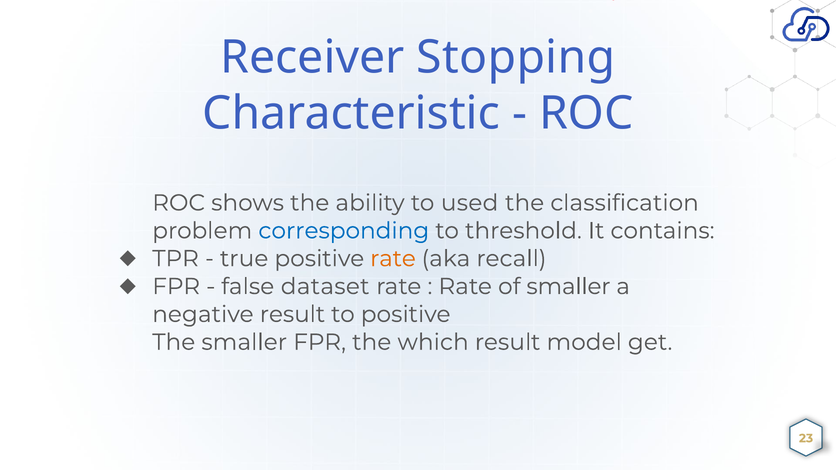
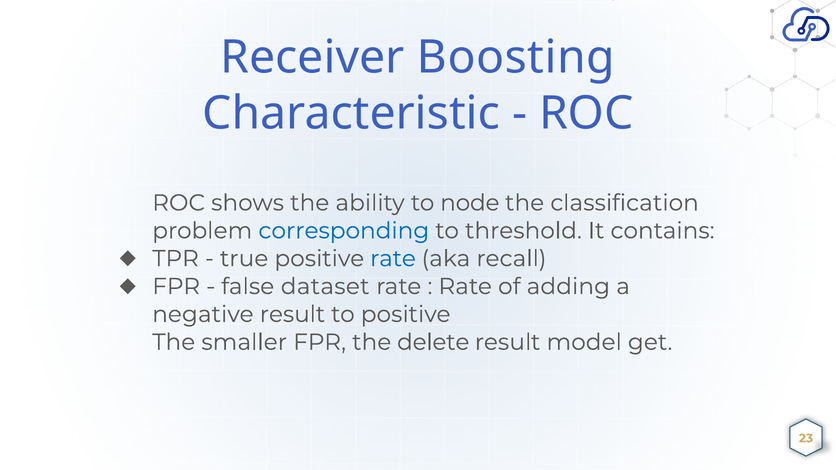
Stopping: Stopping -> Boosting (516, 58)
used: used -> node (470, 203)
rate colour: orange -> blue (393, 259)
of smaller: smaller -> adding (568, 287)
which: which -> delete (433, 342)
